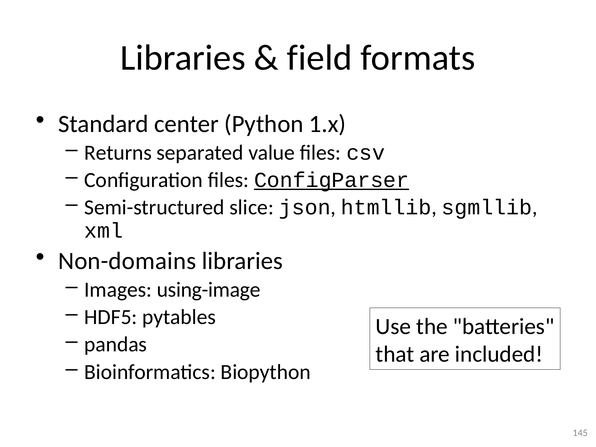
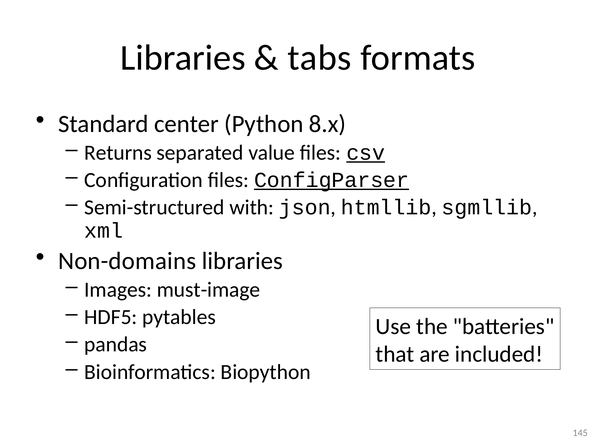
field: field -> tabs (319, 58)
1.x: 1.x -> 8.x (328, 124)
csv underline: none -> present (366, 153)
slice: slice -> with (252, 208)
using-image: using-image -> must-image (209, 290)
